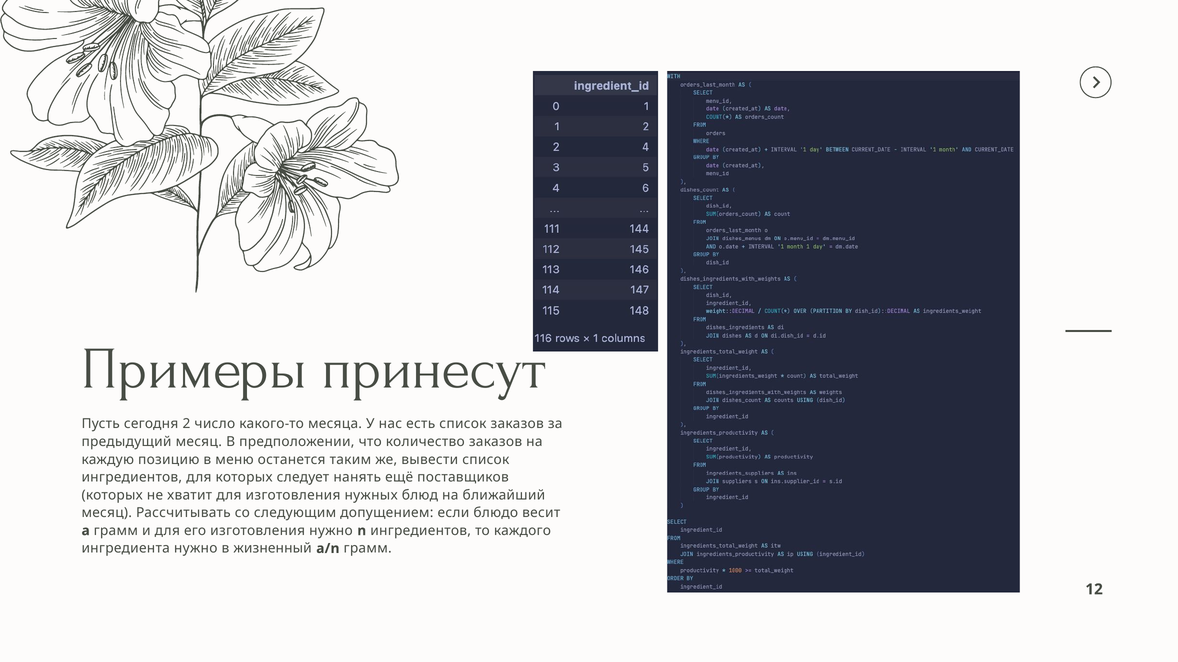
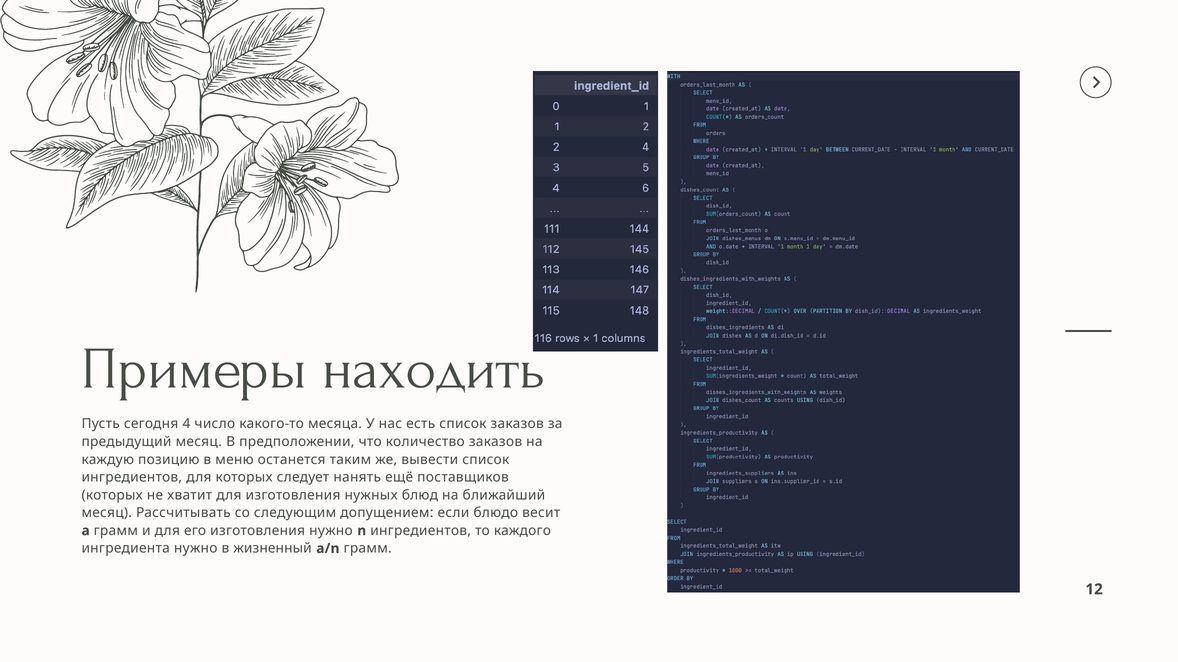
принесут: принесут -> находить (434, 369)
2: 2 -> 4 (186, 424)
